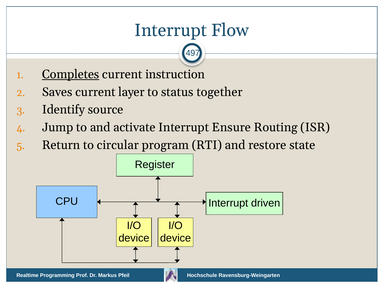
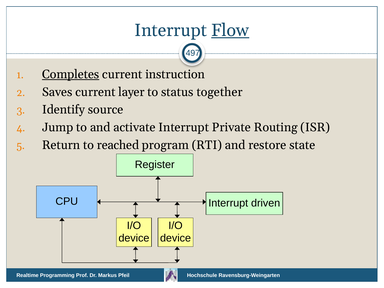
Flow underline: none -> present (230, 30)
Ensure: Ensure -> Private (231, 127)
circular: circular -> reached (118, 145)
